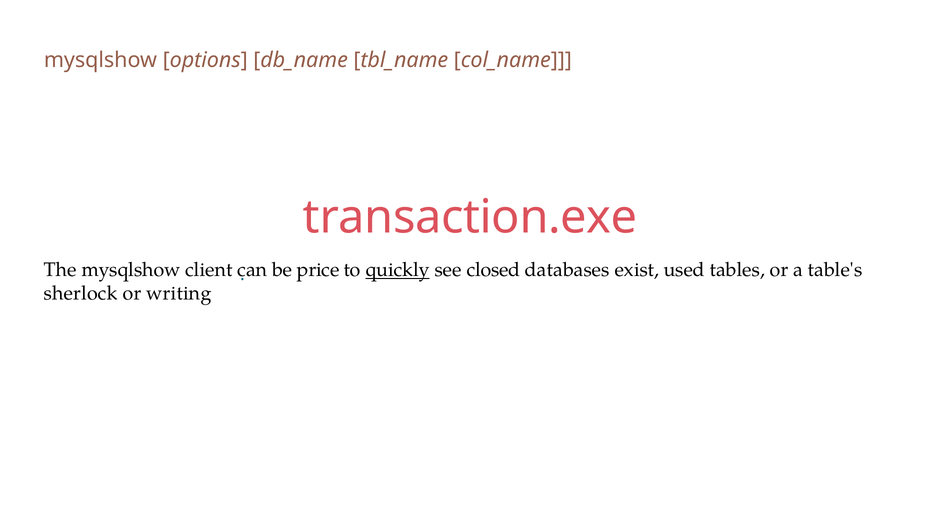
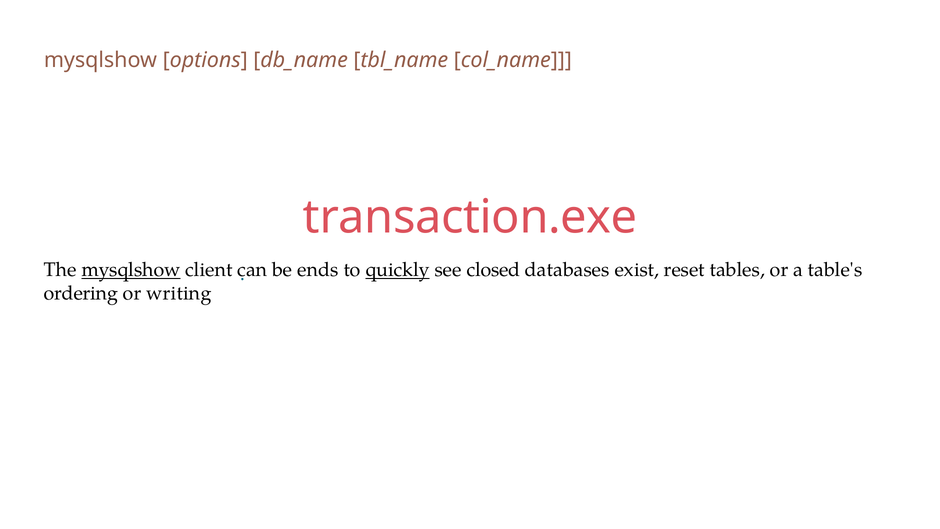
mysqlshow underline: none -> present (131, 270)
price: price -> ends (318, 270)
used: used -> reset (684, 270)
sherlock: sherlock -> ordering (81, 293)
